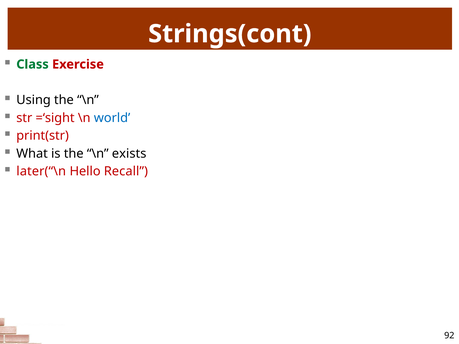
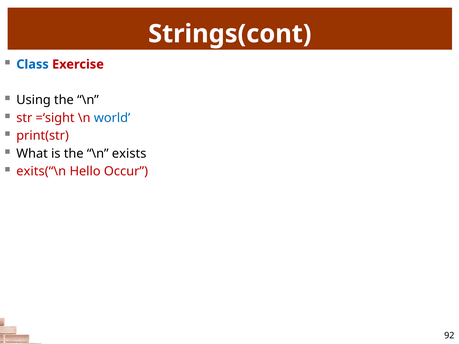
Class colour: green -> blue (33, 64)
later(“\n: later(“\n -> exits(“\n (41, 172)
Recall: Recall -> Occur (126, 172)
